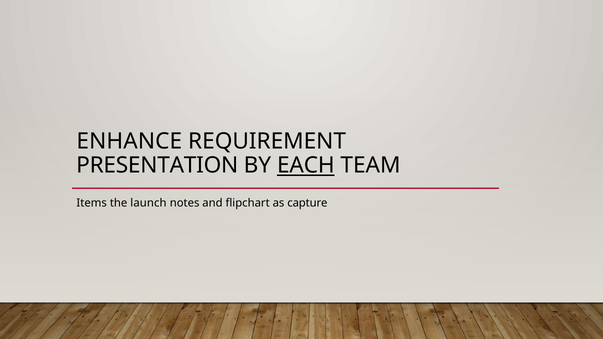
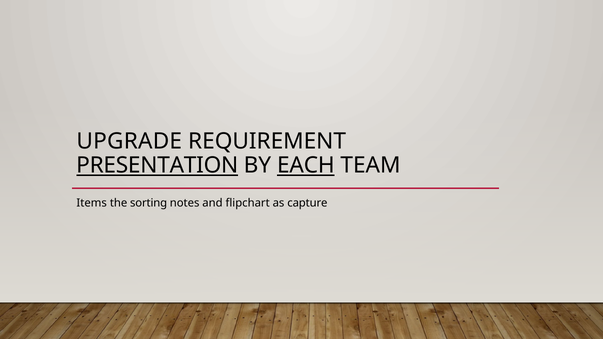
ENHANCE: ENHANCE -> UPGRADE (129, 141)
PRESENTATION underline: none -> present (157, 166)
launch: launch -> sorting (149, 203)
